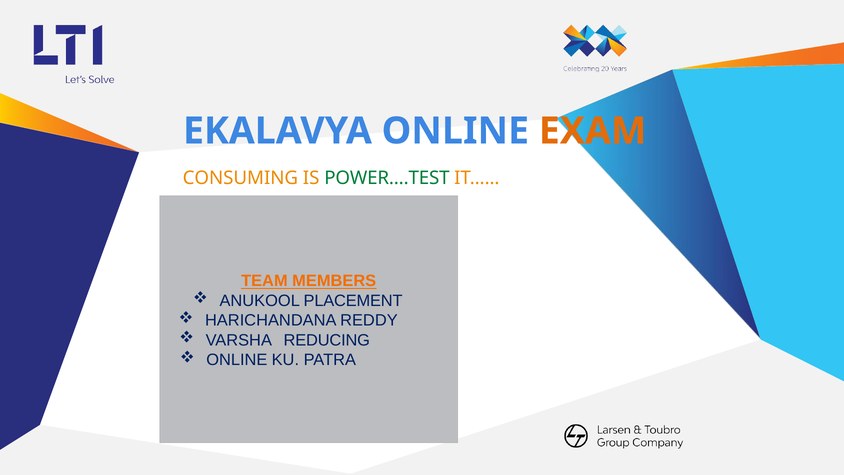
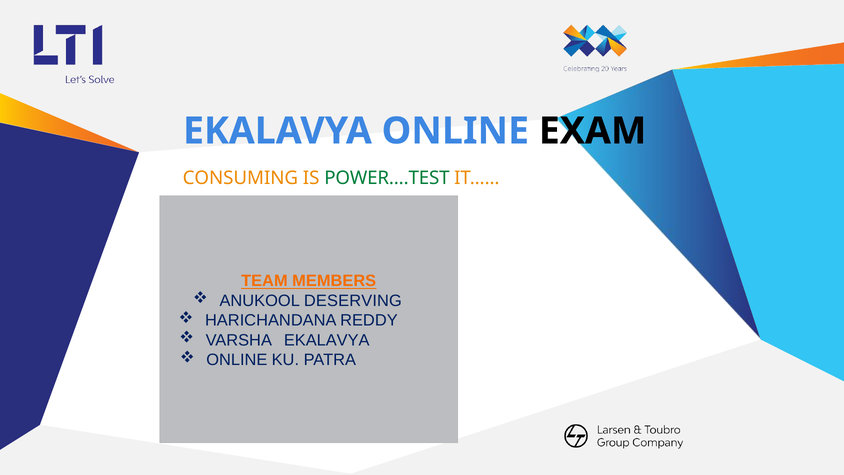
EXAM colour: orange -> black (593, 131)
PLACEMENT: PLACEMENT -> DESERVING (353, 301)
VARSHA REDUCING: REDUCING -> EKALAVYA (327, 340)
